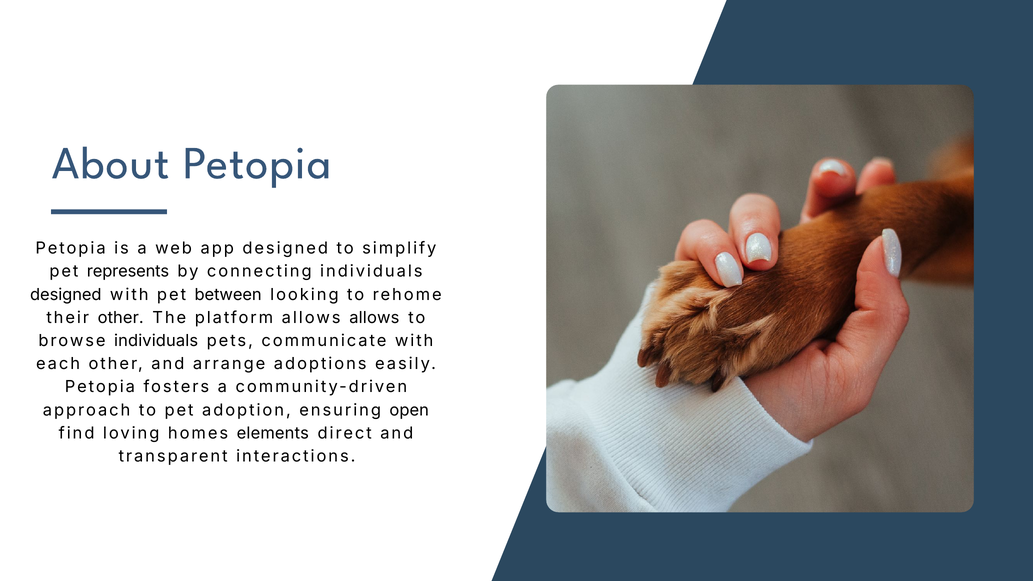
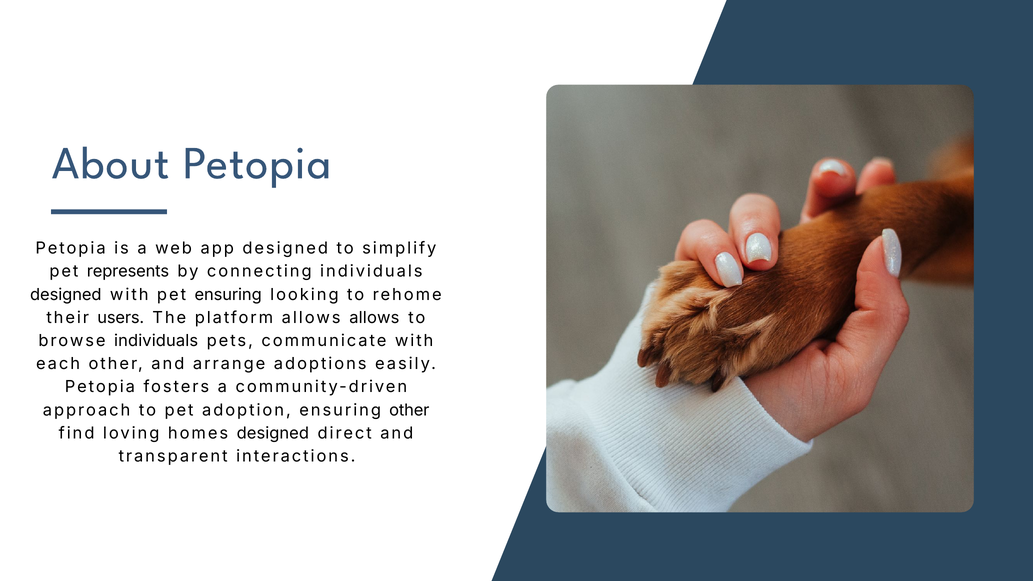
pet between: between -> ensuring (228, 295)
their other: other -> users (121, 318)
ensuring open: open -> other (409, 410)
homes elements: elements -> designed (273, 433)
